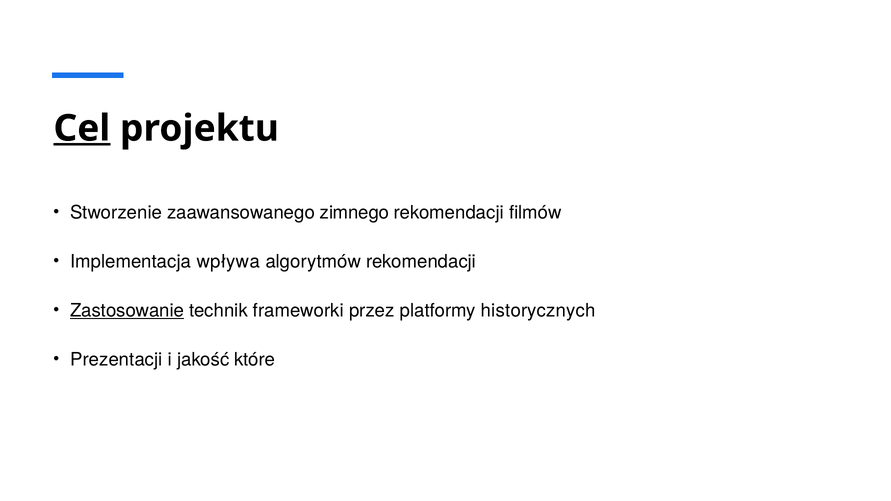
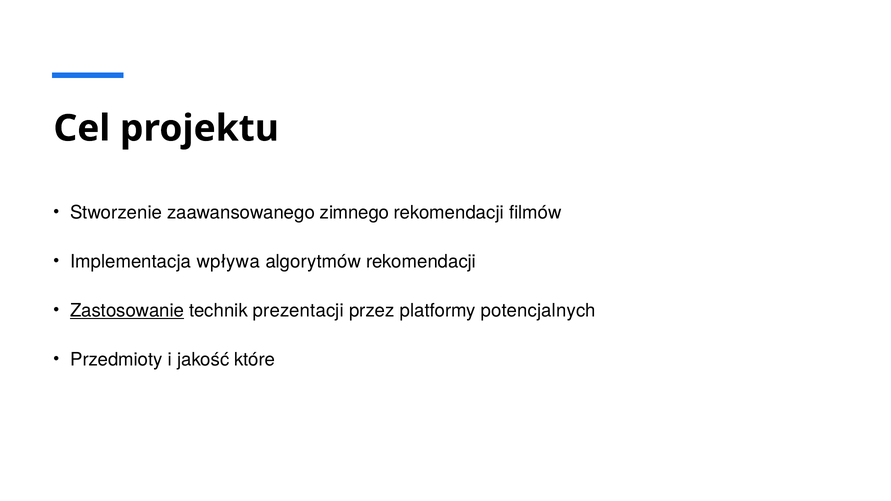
Cel underline: present -> none (82, 128)
frameworki: frameworki -> prezentacji (298, 311)
historycznych: historycznych -> potencjalnych (538, 311)
Prezentacji: Prezentacji -> Przedmioty (116, 360)
